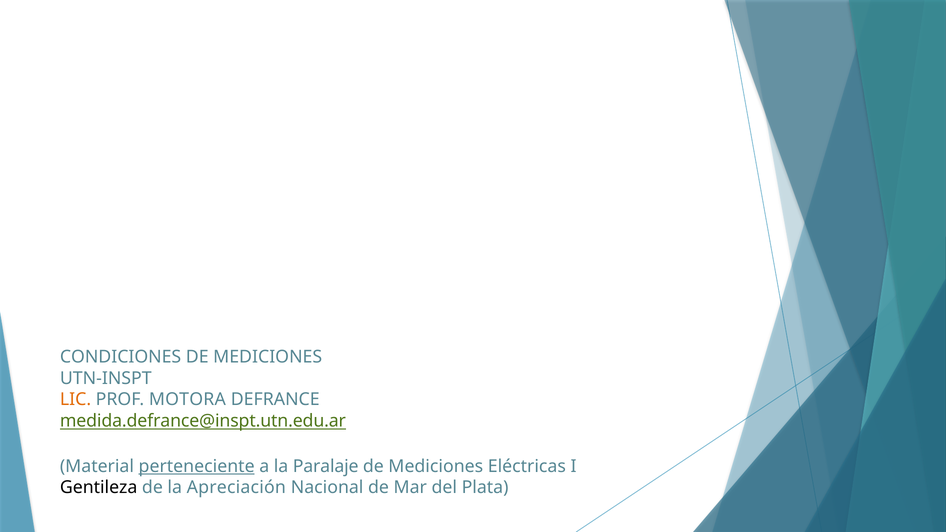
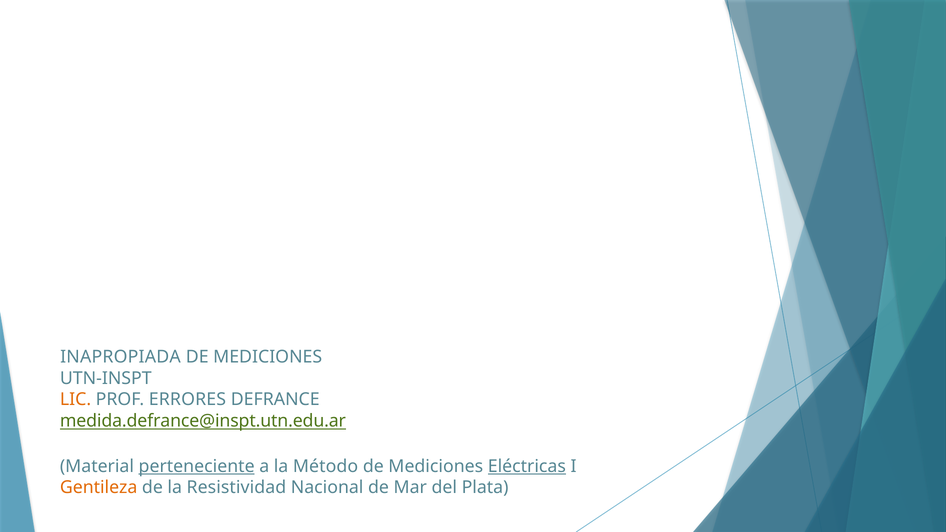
CONDICIONES: CONDICIONES -> INAPROPIADA (120, 357)
MOTORA: MOTORA -> ERRORES (187, 400)
Paralaje: Paralaje -> Método (326, 466)
Eléctricas underline: none -> present (527, 466)
Gentileza colour: black -> orange (99, 488)
Apreciación: Apreciación -> Resistividad (236, 488)
